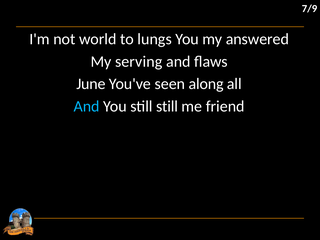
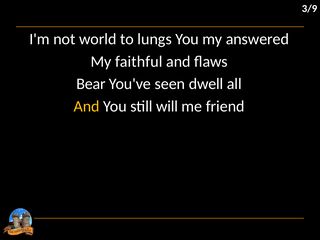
7/9: 7/9 -> 3/9 (309, 9)
serving: serving -> faithful (139, 61)
June: June -> Bear (91, 84)
along: along -> dwell (206, 84)
And colour: light blue -> yellow (87, 106)
still still: still -> will (167, 106)
